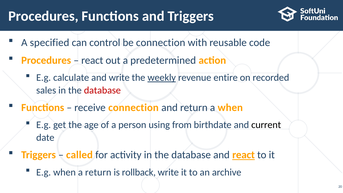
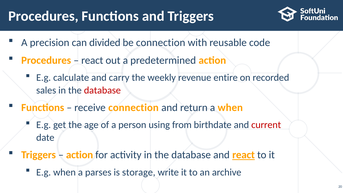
specified: specified -> precision (50, 42)
control: control -> divided (105, 42)
and write: write -> carry (119, 78)
weekly underline: present -> none (162, 78)
current colour: black -> red (266, 125)
called: called -> action (80, 155)
a return: return -> parses (98, 172)
rollback: rollback -> storage (139, 172)
